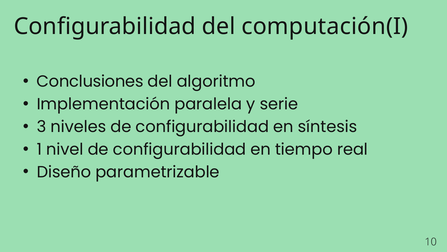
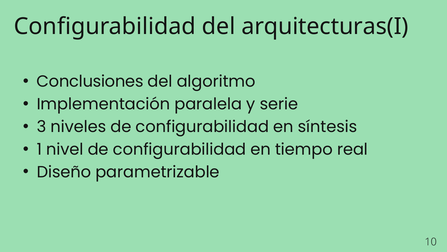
computación(I: computación(I -> arquitecturas(I (325, 26)
